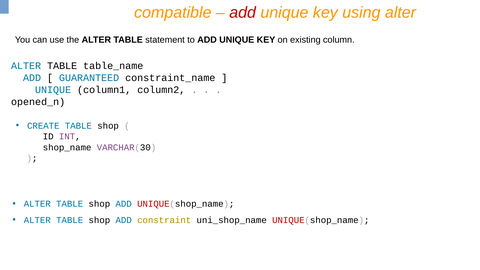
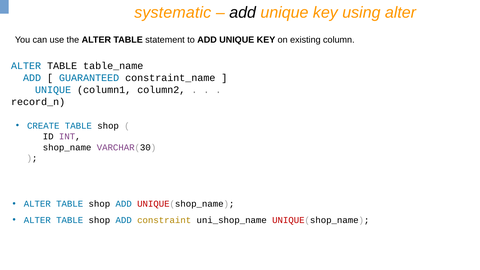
compatible: compatible -> systematic (173, 12)
add colour: red -> black (243, 12)
opened_n: opened_n -> record_n (38, 102)
